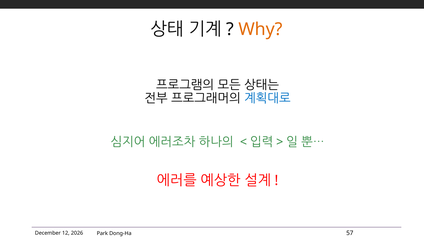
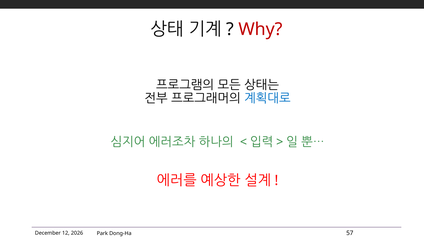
Why colour: orange -> red (260, 29)
